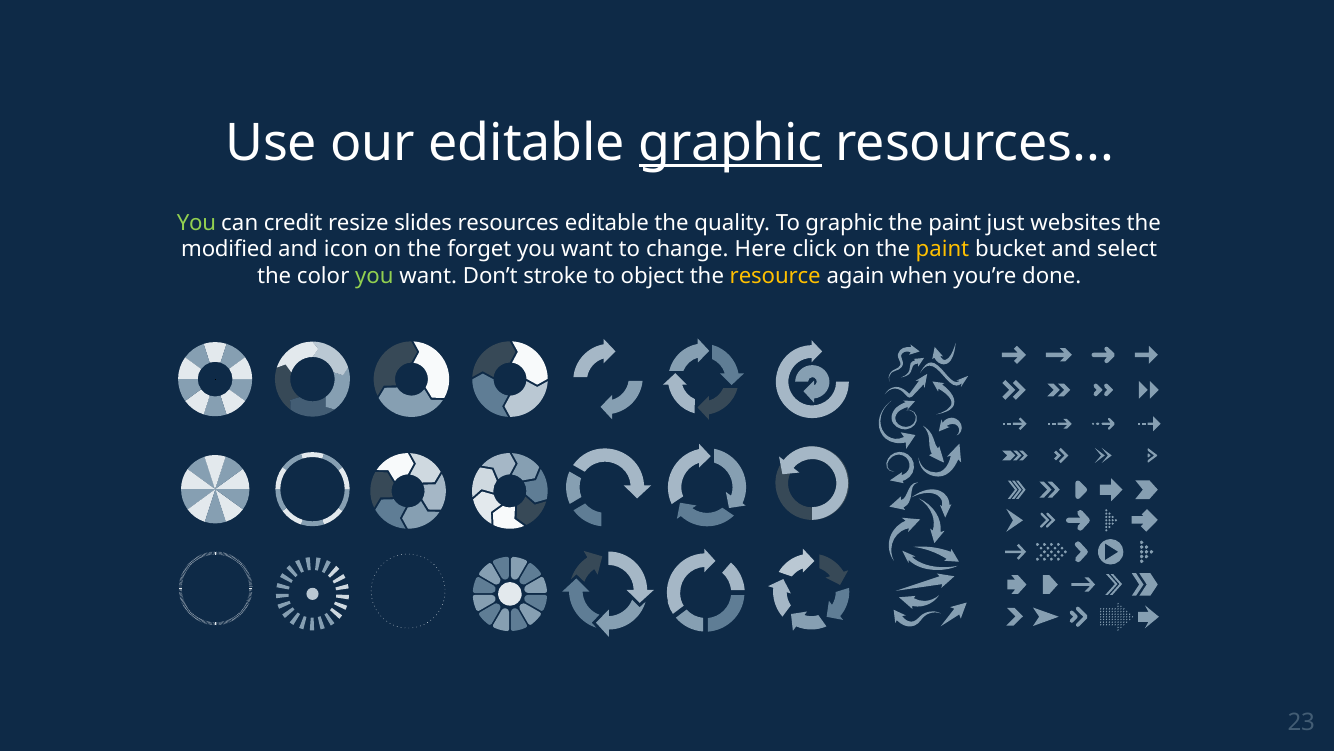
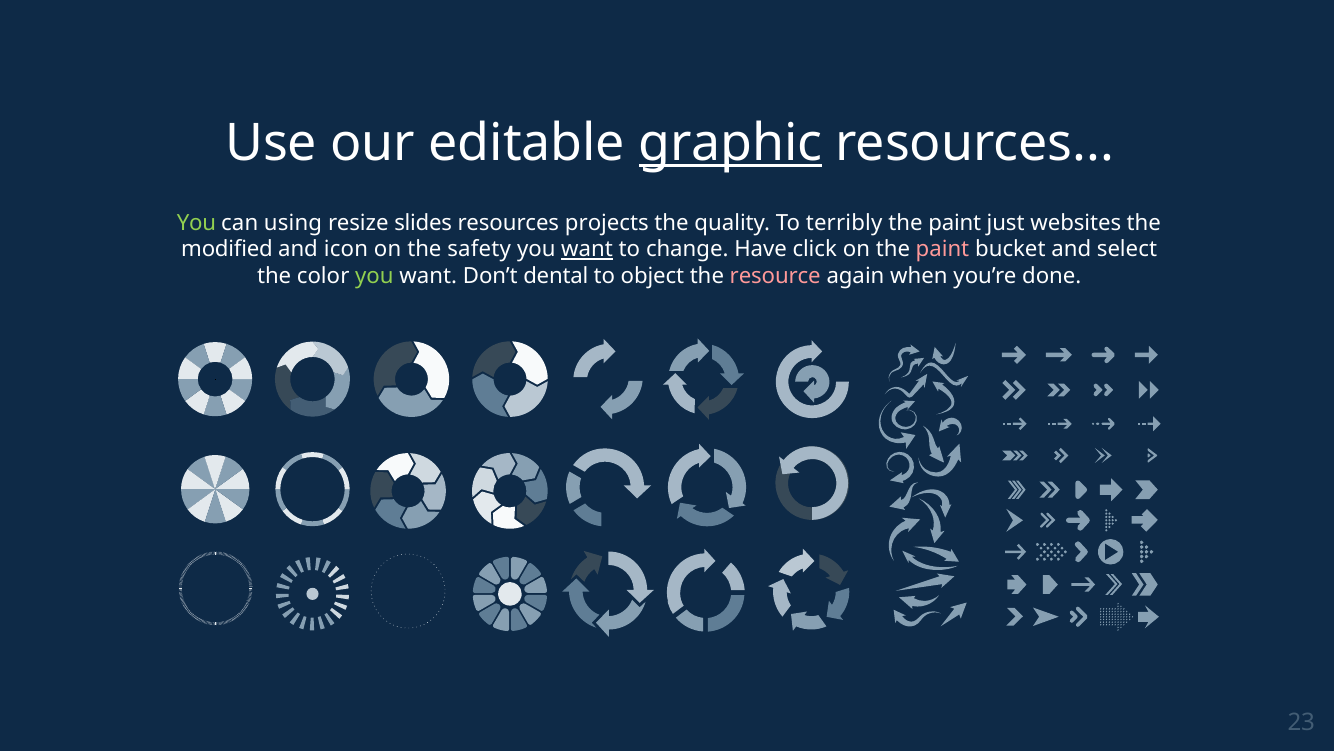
credit: credit -> using (293, 223)
resources editable: editable -> projects (607, 223)
To graphic: graphic -> terribly (844, 223)
forget: forget -> safety (479, 249)
want underline: none -> present (587, 249)
Here: Here -> Have (761, 249)
paint colour: yellow -> pink (942, 249)
stroke: stroke -> dental (556, 276)
resource colour: yellow -> pink (775, 276)
